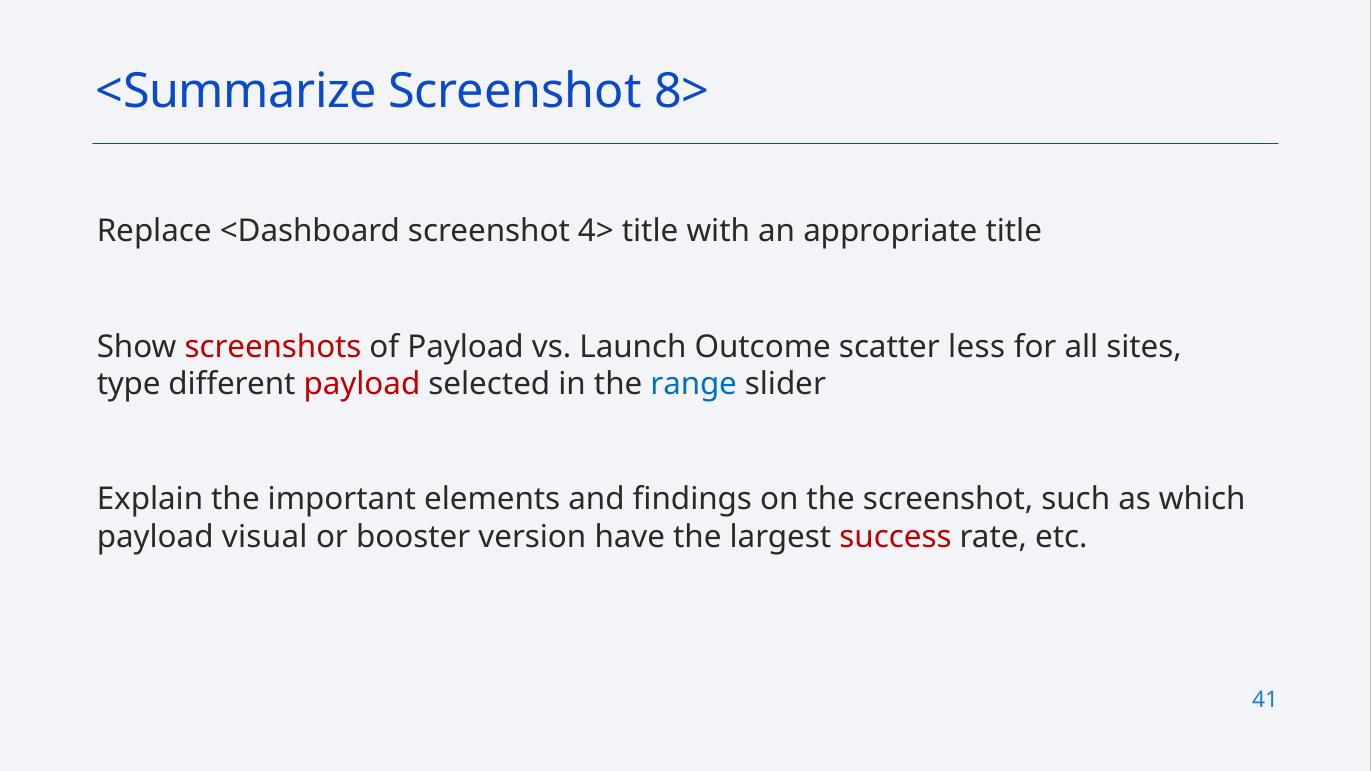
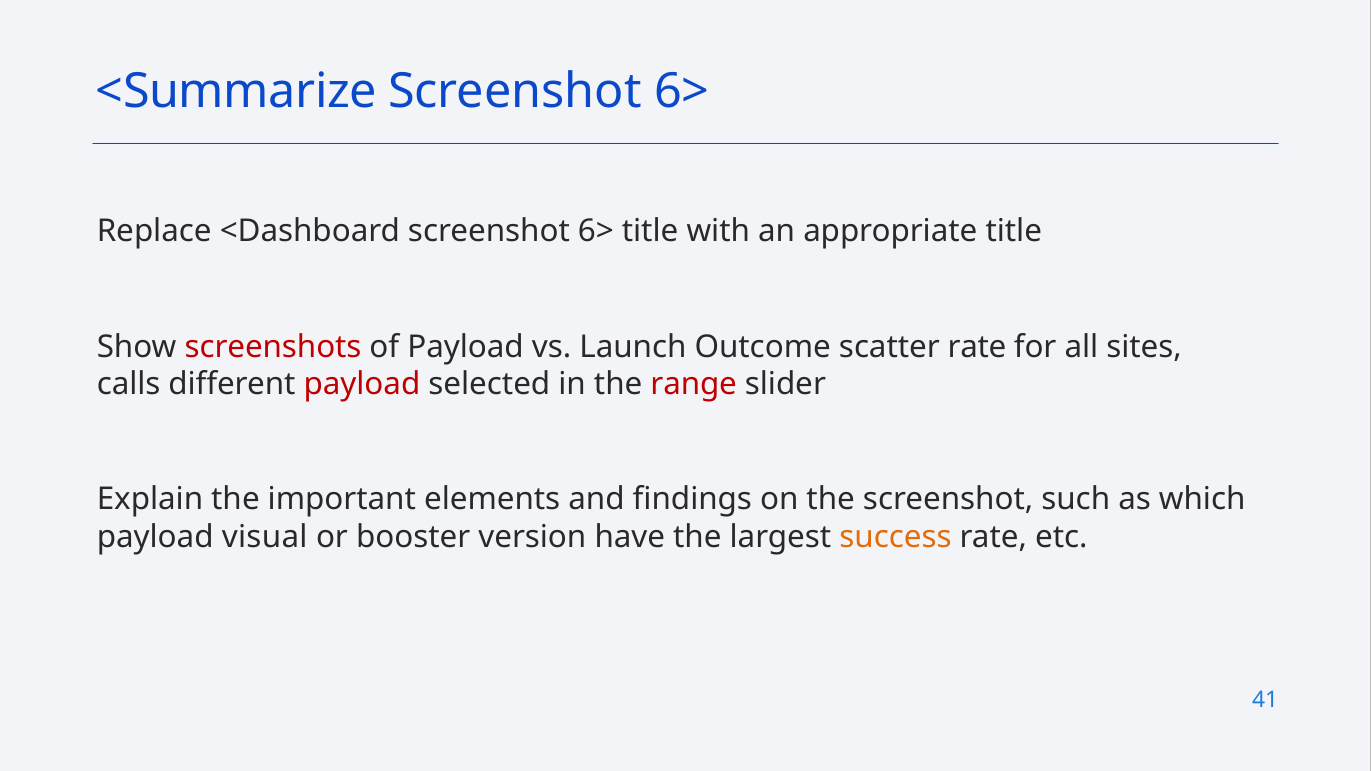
8>: 8> -> 6> (682, 92)
<Dashboard screenshot 4>: 4> -> 6> (596, 231)
scatter less: less -> rate (977, 347)
type: type -> calls (129, 384)
range colour: blue -> red (694, 384)
success colour: red -> orange (895, 537)
